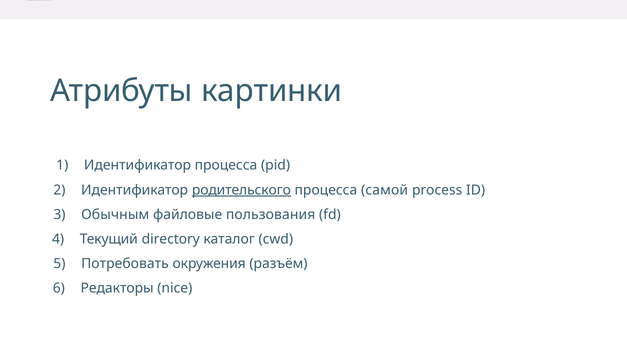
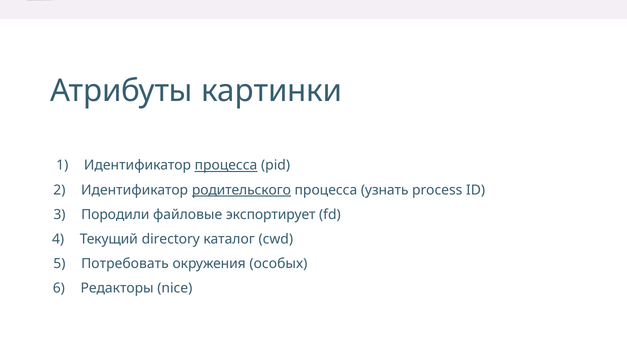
процесса underline: none -> present (226, 166)
самой: самой -> узнать (385, 191)
Обычным: Обычным -> Породили (115, 215)
пользования: пользования -> экспортирует (271, 215)
разъём: разъём -> особых (278, 264)
